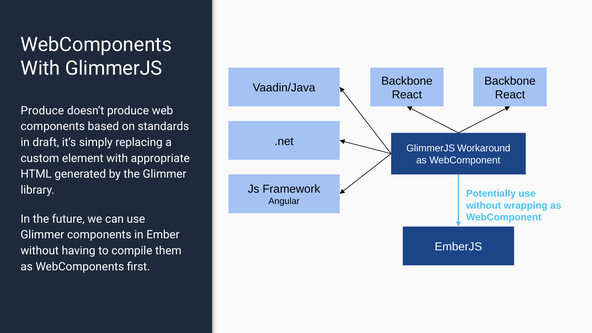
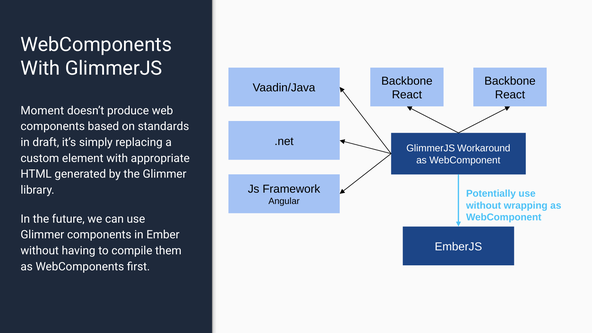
Produce: Produce -> Moment (42, 111)
